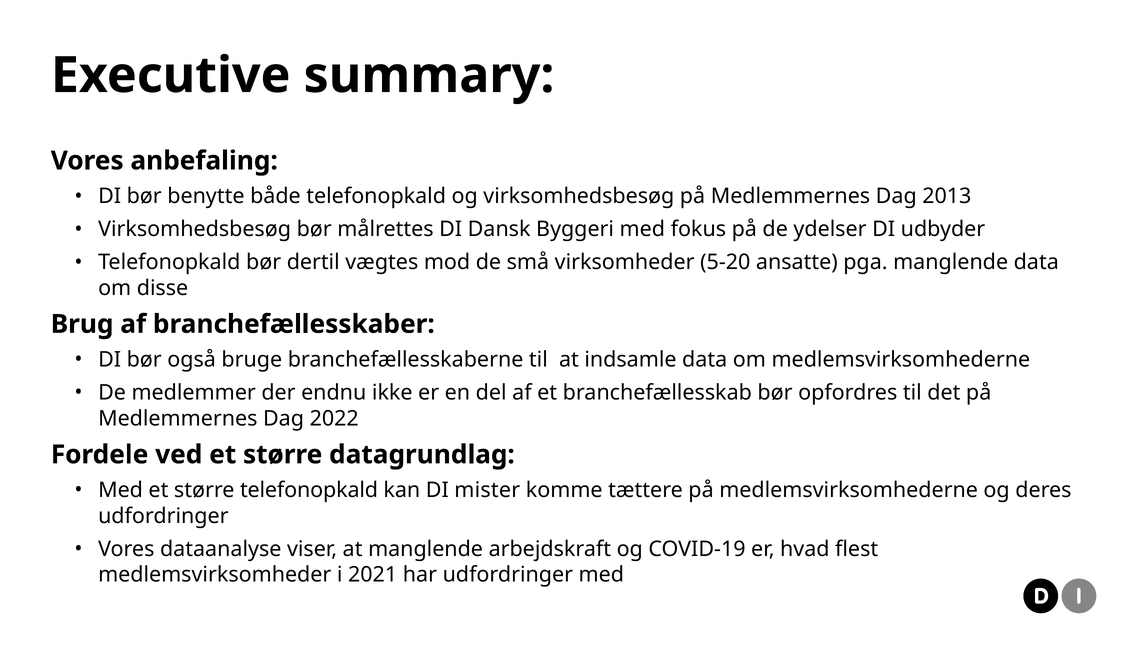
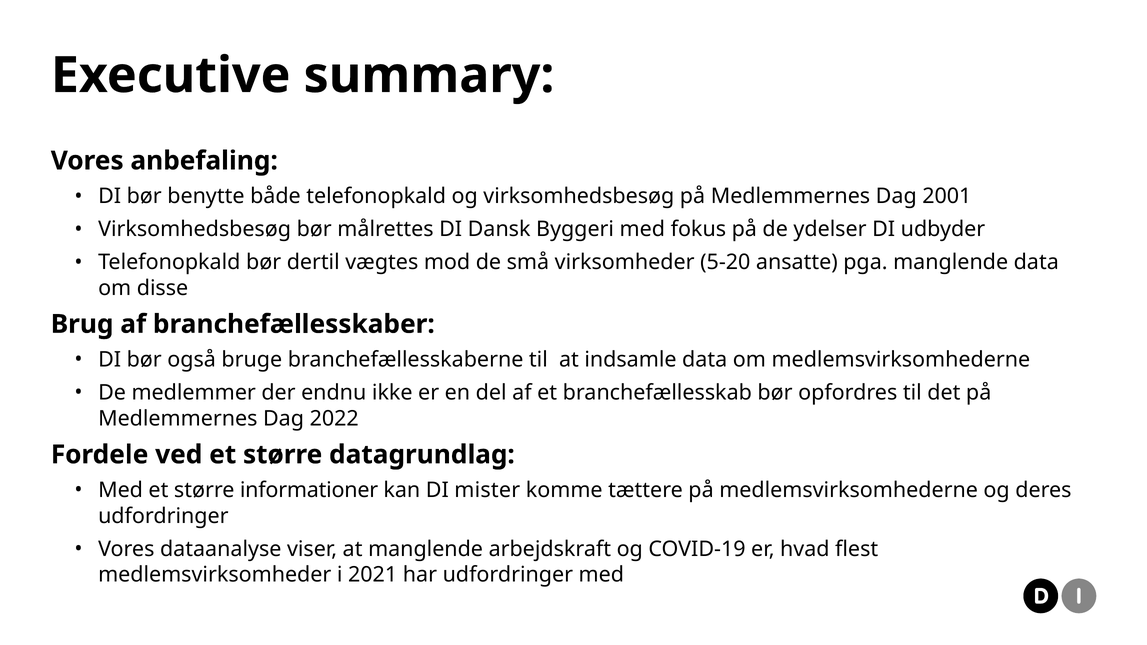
2013: 2013 -> 2001 (947, 196)
større telefonopkald: telefonopkald -> informationer (309, 490)
